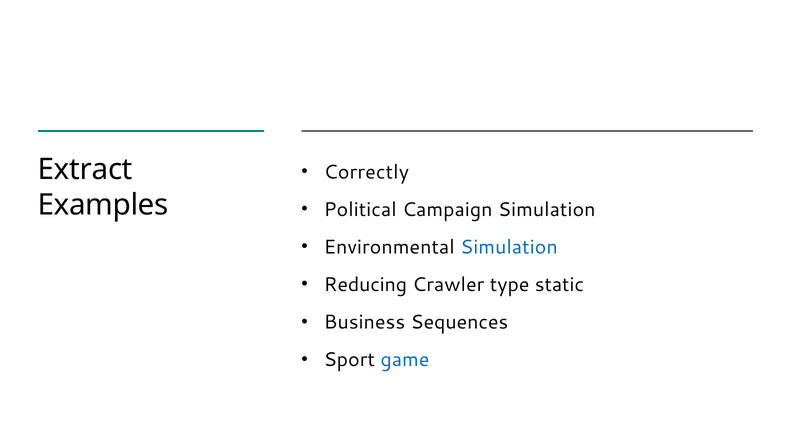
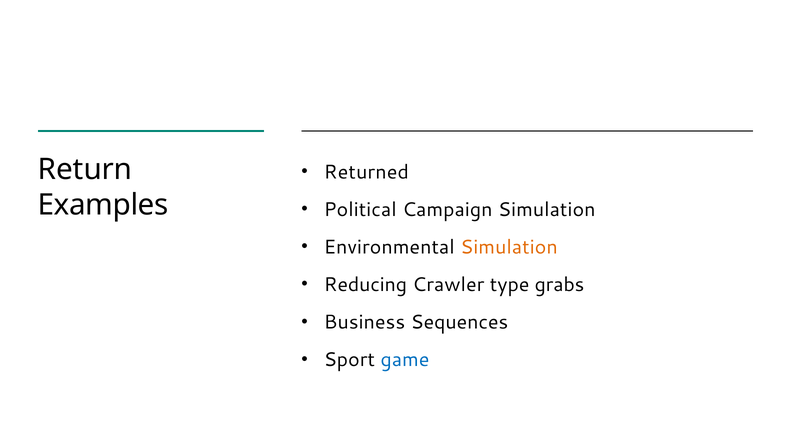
Extract: Extract -> Return (85, 169)
Correctly: Correctly -> Returned (366, 172)
Simulation colour: blue -> orange (509, 247)
static: static -> grabs (560, 285)
